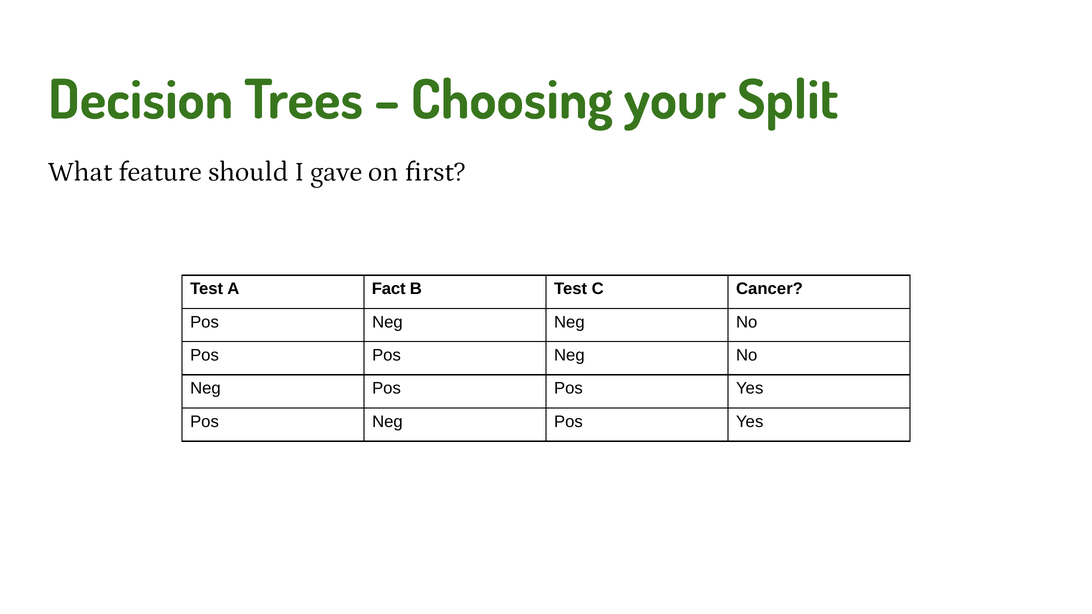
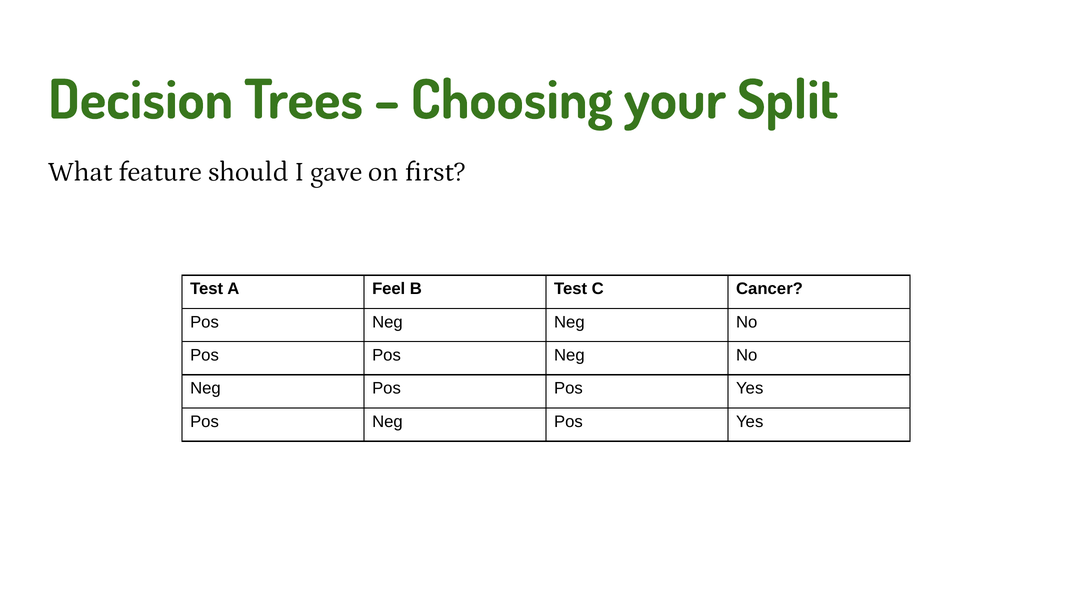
Fact: Fact -> Feel (389, 289)
